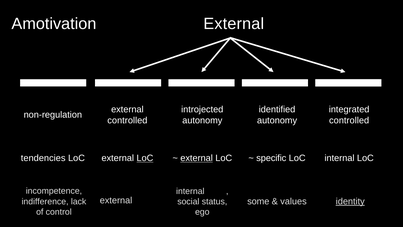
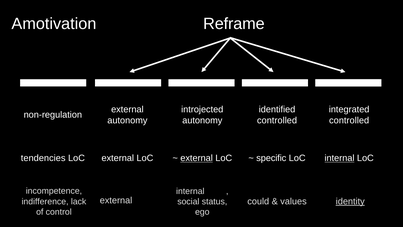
External: External -> Reframe (234, 24)
controlled: controlled -> autonomy (127, 120)
autonomy: autonomy -> controlled (277, 120)
LoC underline: present -> none (145, 158)
internal underline: none -> present (339, 158)
some: some -> could (258, 201)
